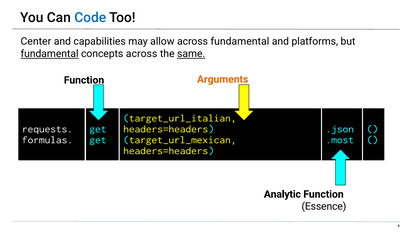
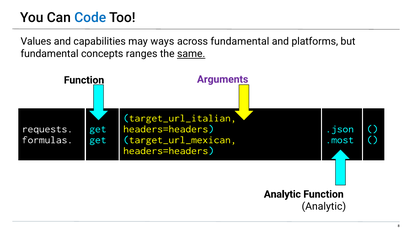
Center: Center -> Values (36, 41)
allow: allow -> ways (162, 41)
fundamental underline: present -> none (50, 54)
concepts across: across -> ranges (142, 54)
Arguments colour: orange -> purple (223, 79)
Essence: Essence -> Analytic (324, 206)
